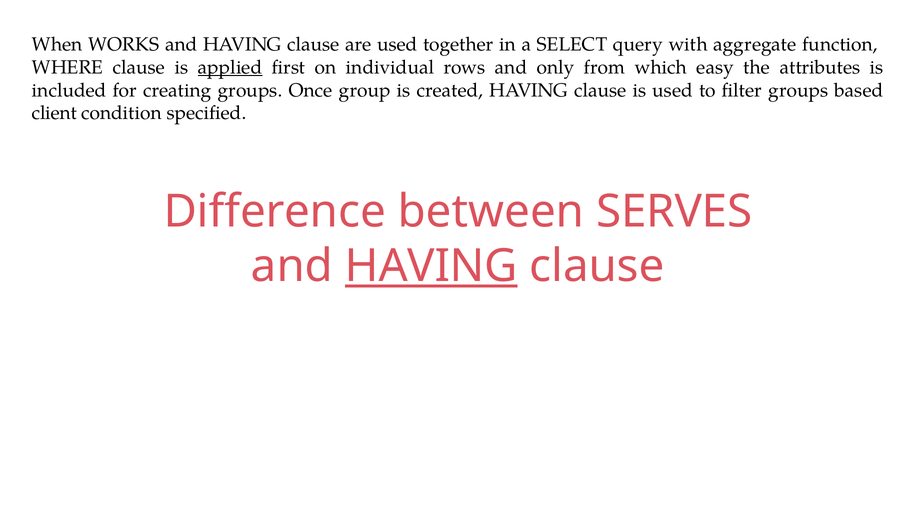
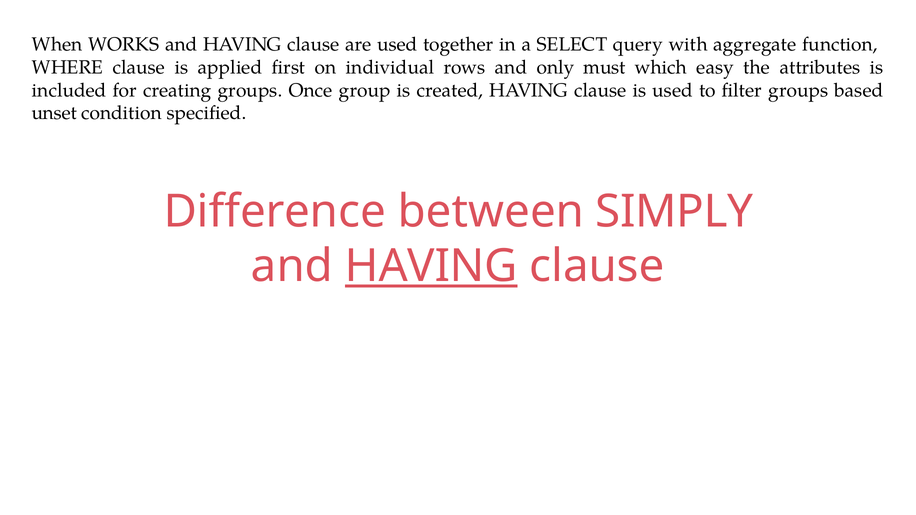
applied underline: present -> none (230, 67)
from: from -> must (605, 67)
client: client -> unset (54, 113)
SERVES: SERVES -> SIMPLY (674, 212)
